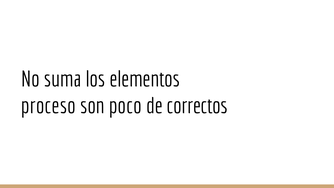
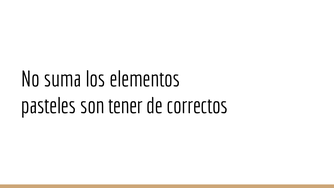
proceso: proceso -> pasteles (49, 106)
poco: poco -> tener (126, 106)
